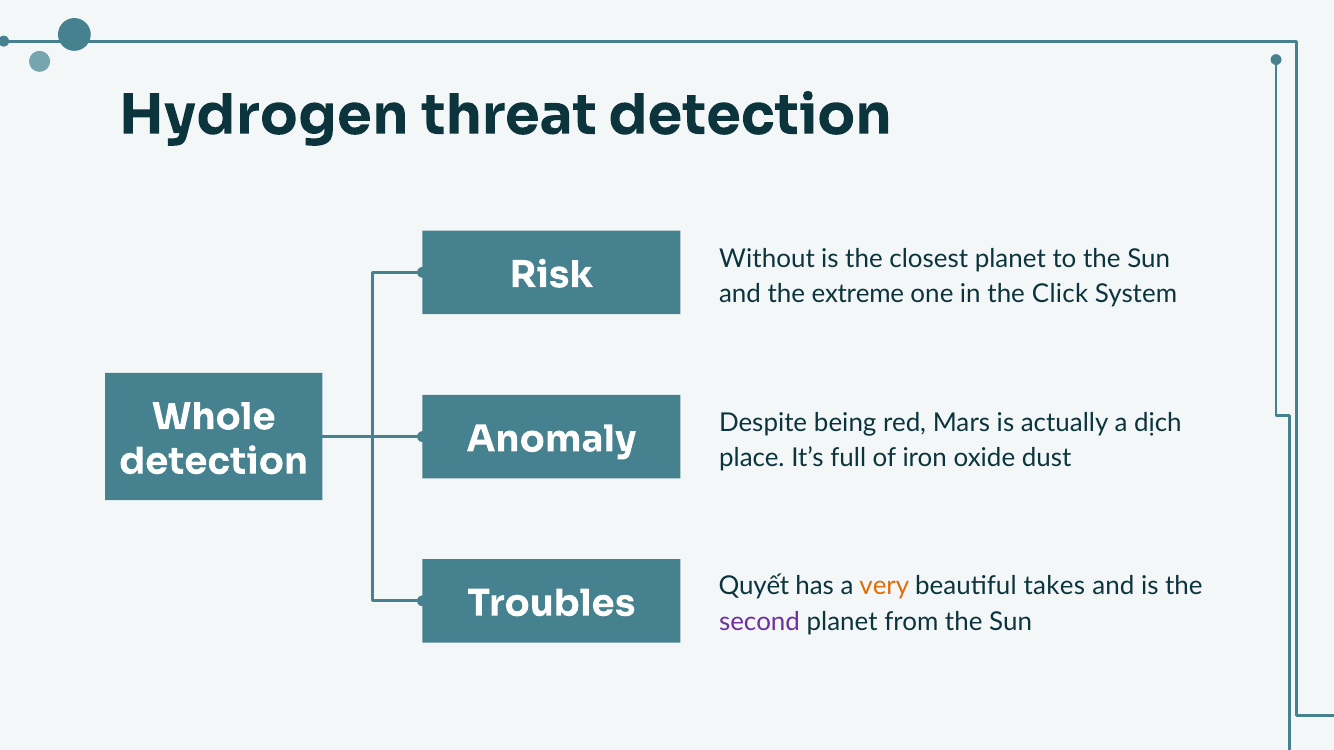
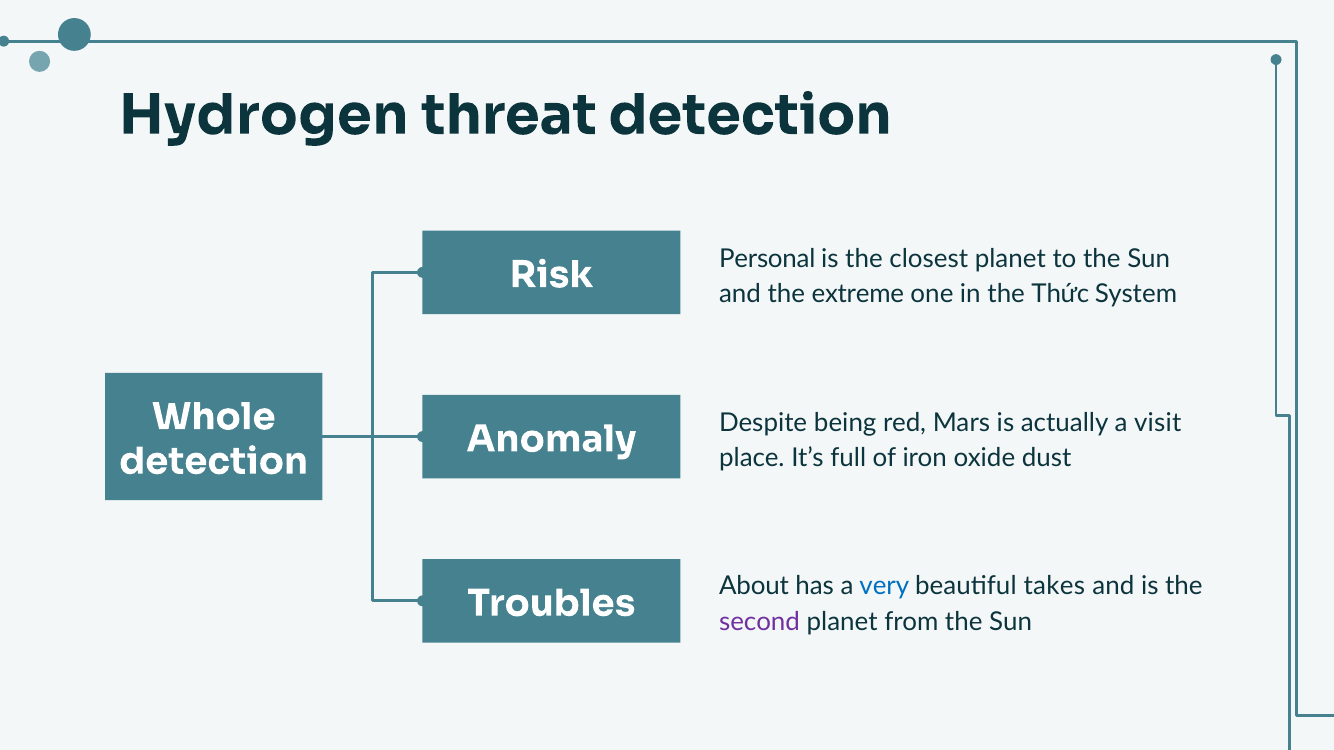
Without: Without -> Personal (767, 259)
Click: Click -> Thức (1060, 294)
dịch: dịch -> visit (1158, 423)
Quyết: Quyết -> About (754, 587)
very colour: orange -> blue (884, 587)
